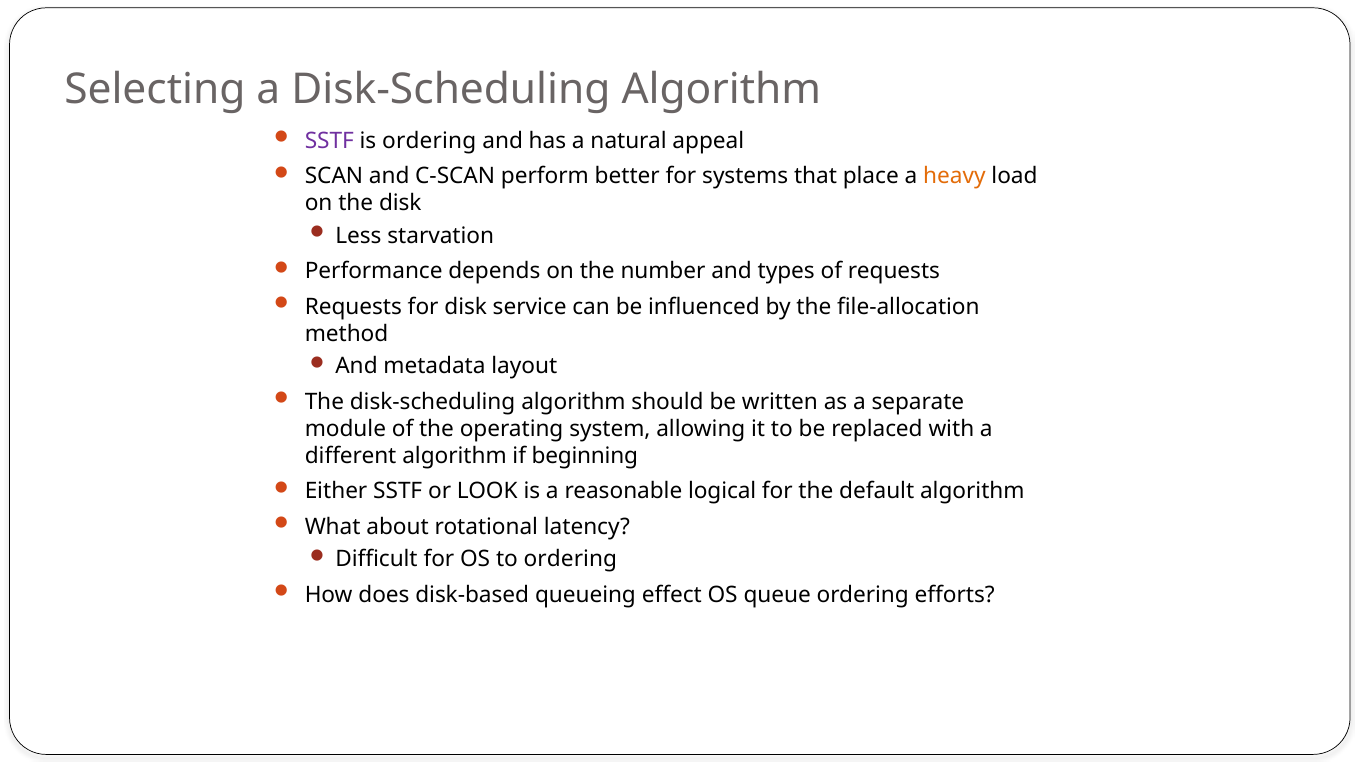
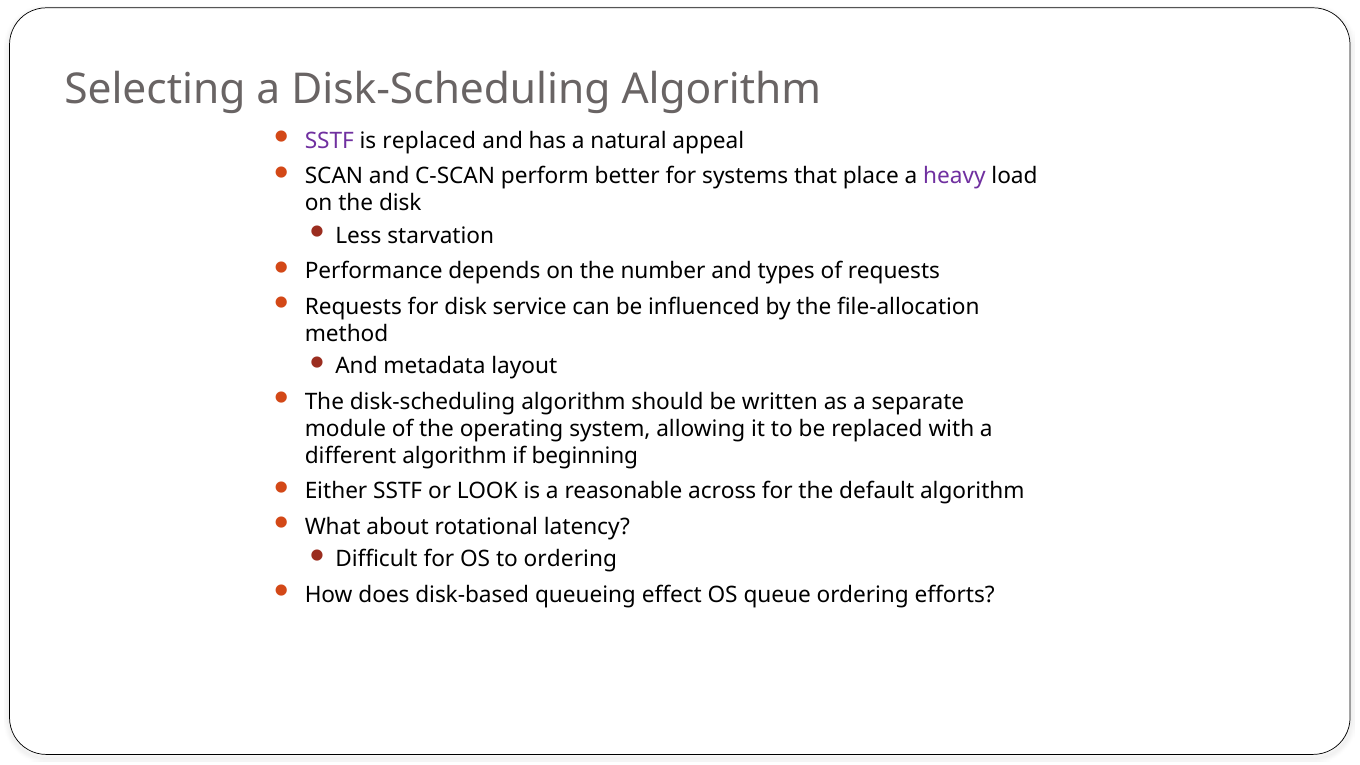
is ordering: ordering -> replaced (429, 141)
heavy colour: orange -> purple (954, 176)
logical: logical -> across (722, 492)
